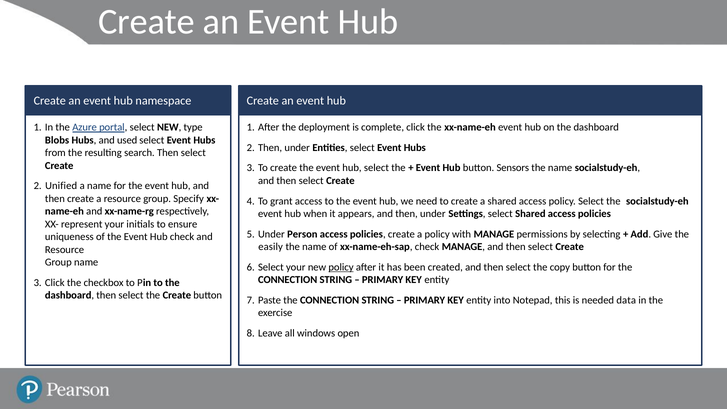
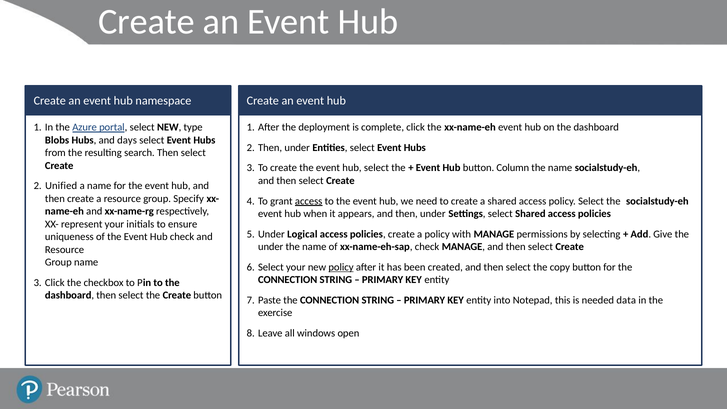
used: used -> days (127, 140)
Sensors: Sensors -> Column (513, 168)
access underline: none -> present (309, 201)
Person: Person -> Logical (302, 234)
easily: easily -> under (271, 247)
